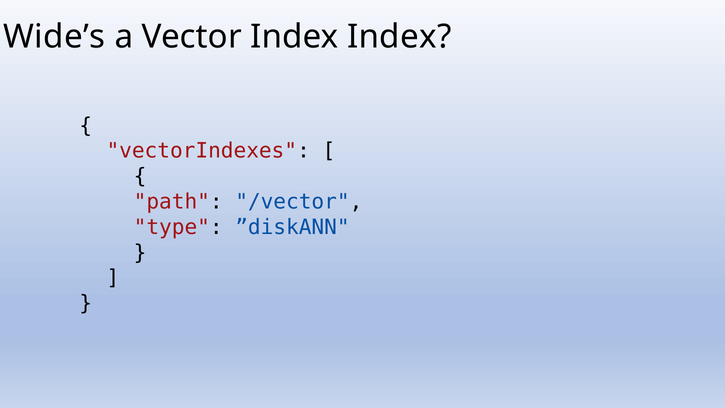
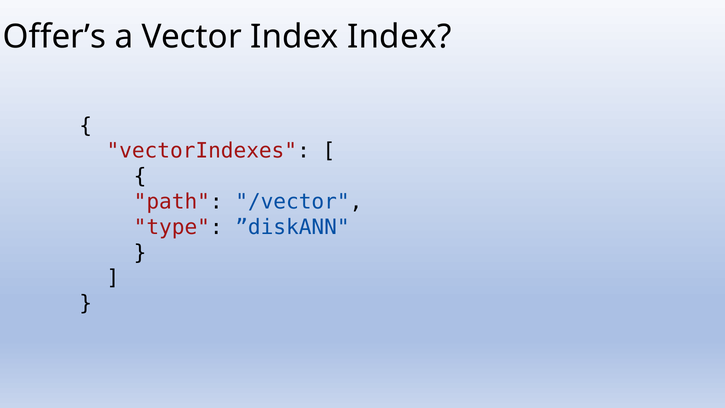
Wide’s: Wide’s -> Offer’s (54, 37)
